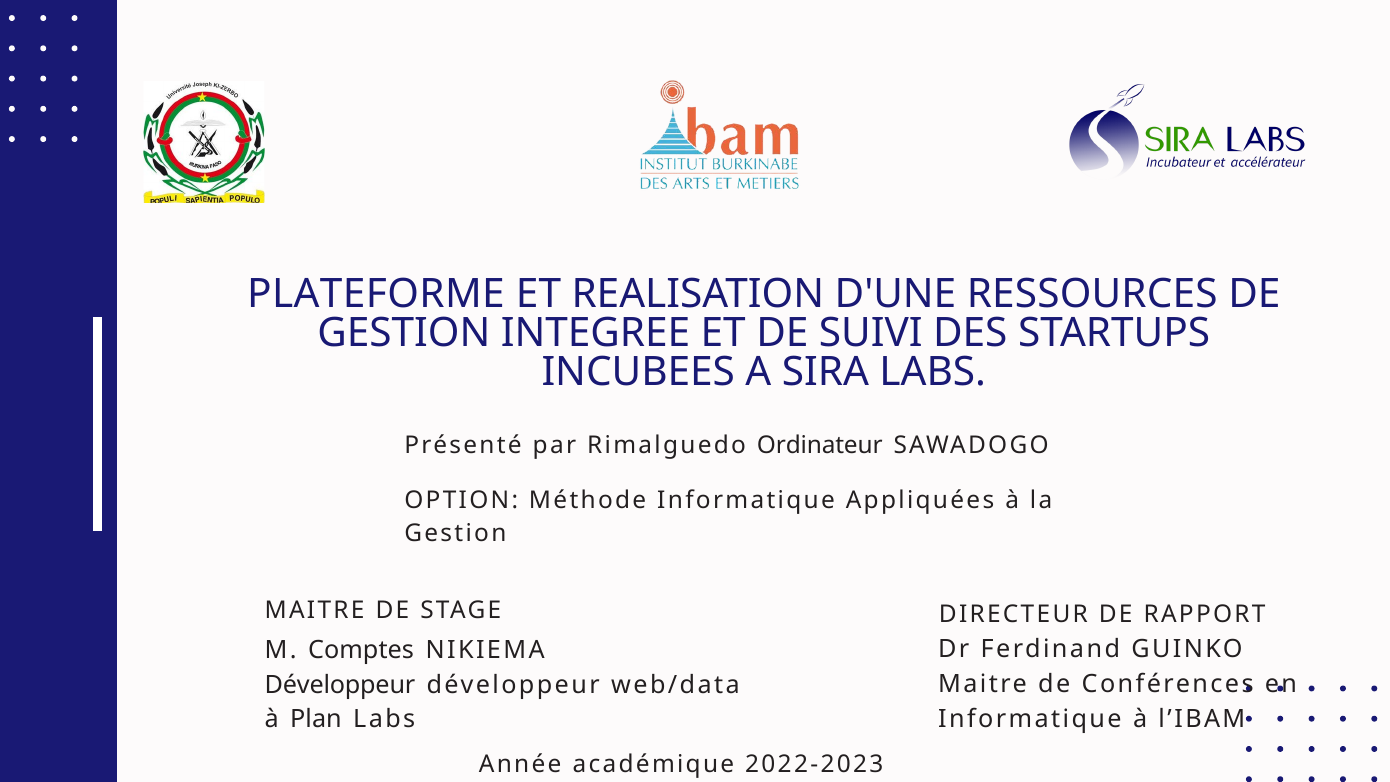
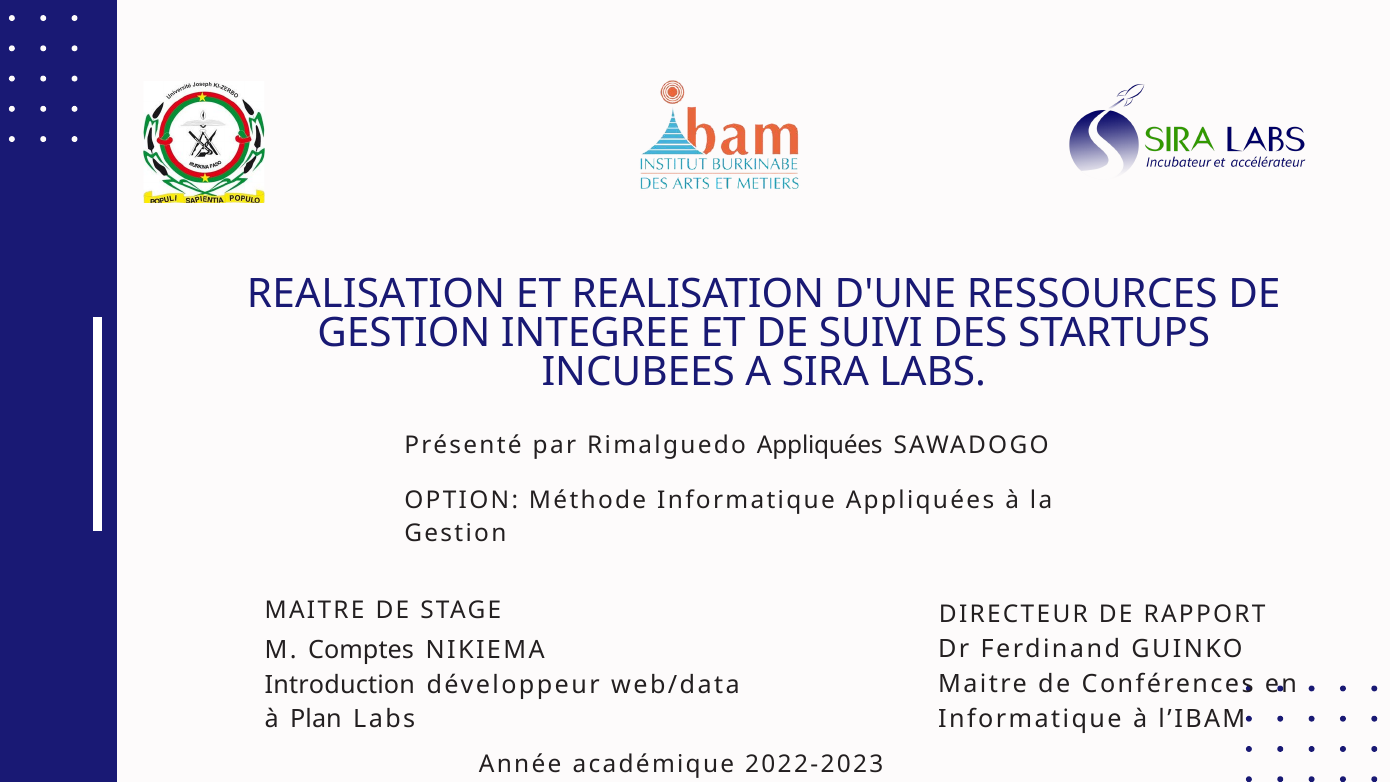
PLATEFORME: PLATEFORME -> REALISATION (376, 294)
Rimalguedo Ordinateur: Ordinateur -> Appliquées (820, 445)
Développeur: Développeur -> Introduction (340, 685)
